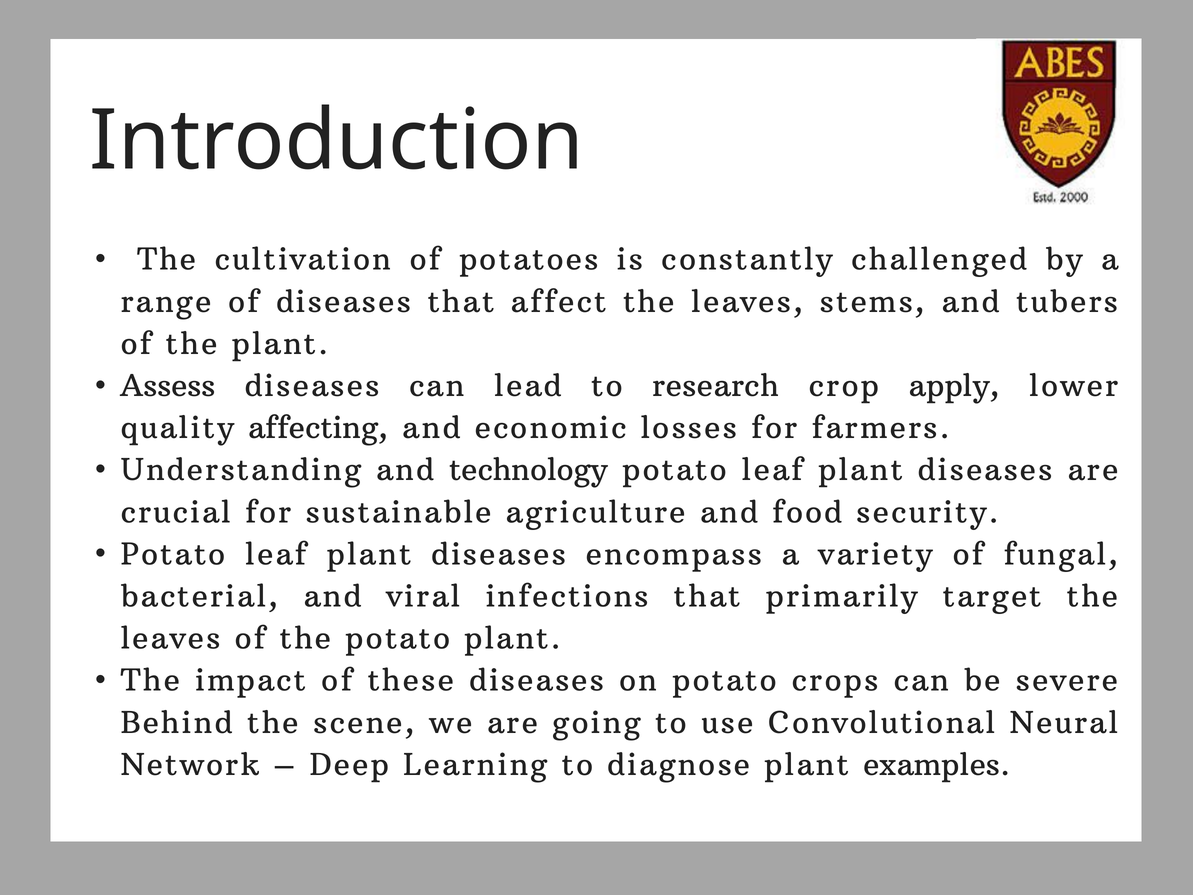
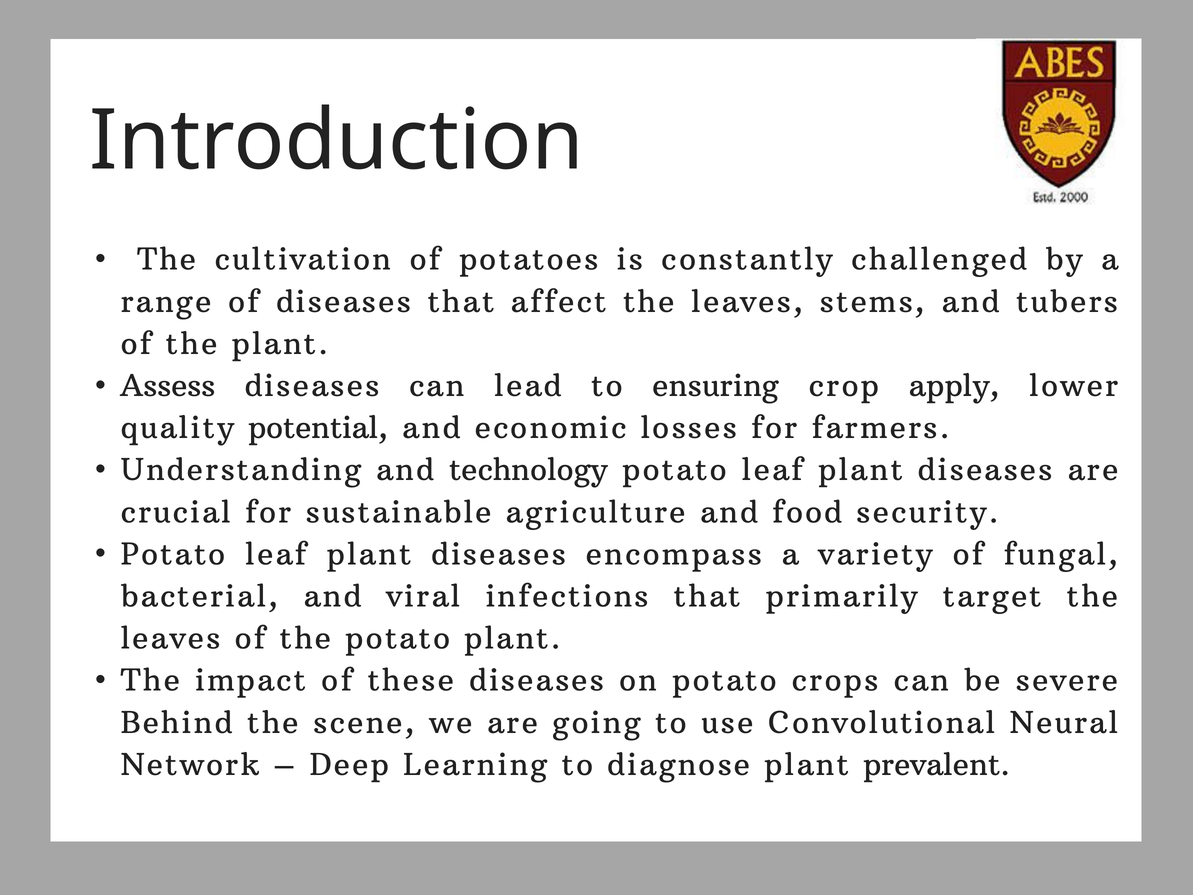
research: research -> ensuring (716, 386)
affecting: affecting -> potential (318, 428)
examples: examples -> prevalent (937, 765)
